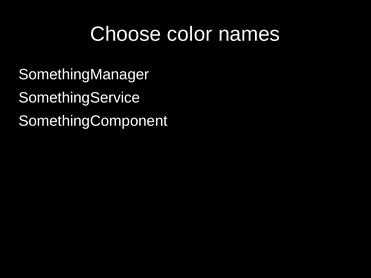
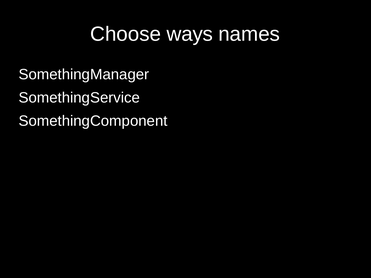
color: color -> ways (190, 34)
